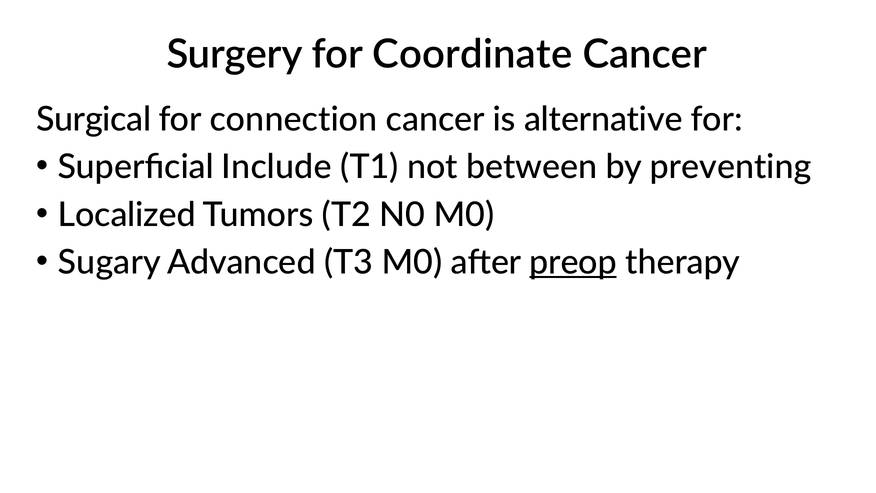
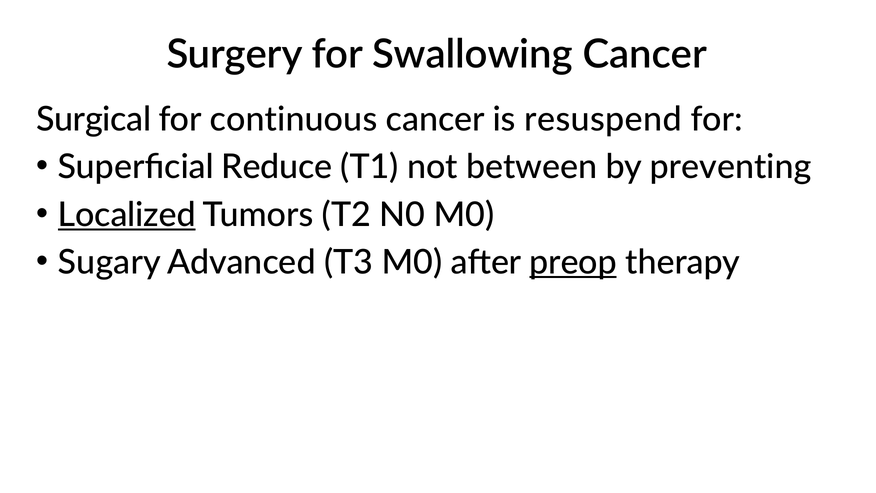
Coordinate: Coordinate -> Swallowing (472, 54)
connection: connection -> continuous (293, 119)
alternative: alternative -> resuspend (603, 119)
Include: Include -> Reduce (277, 167)
Localized underline: none -> present (127, 215)
